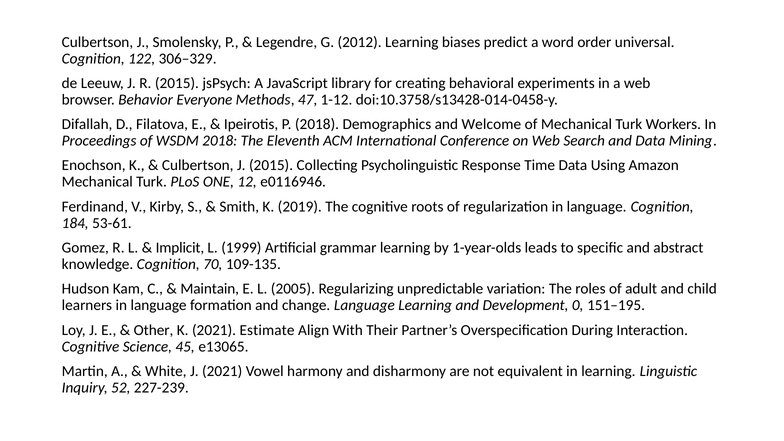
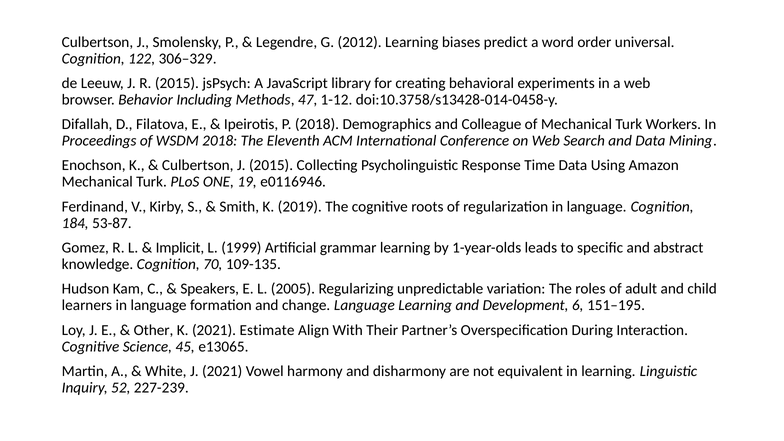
Everyone: Everyone -> Including (204, 100)
Welcome: Welcome -> Colleague (491, 124)
12: 12 -> 19 (247, 182)
53-61: 53-61 -> 53-87 (112, 223)
Maintain: Maintain -> Speakers (210, 289)
0: 0 -> 6 (578, 305)
